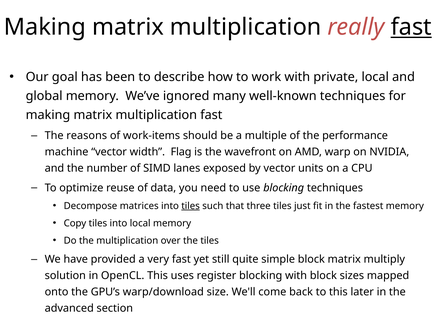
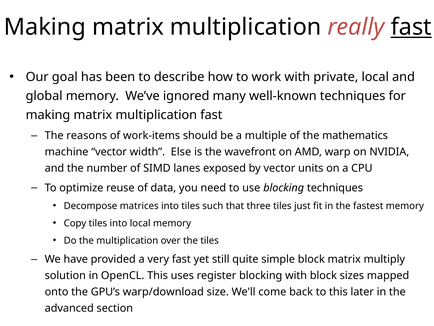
performance: performance -> mathematics (355, 135)
Flag: Flag -> Else (181, 152)
tiles underline: present -> none (191, 206)
